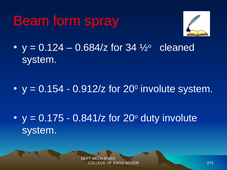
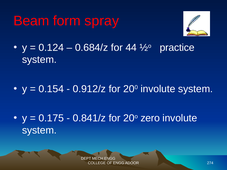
34: 34 -> 44 (131, 48)
cleaned: cleaned -> practice (177, 48)
duty: duty -> zero (150, 118)
